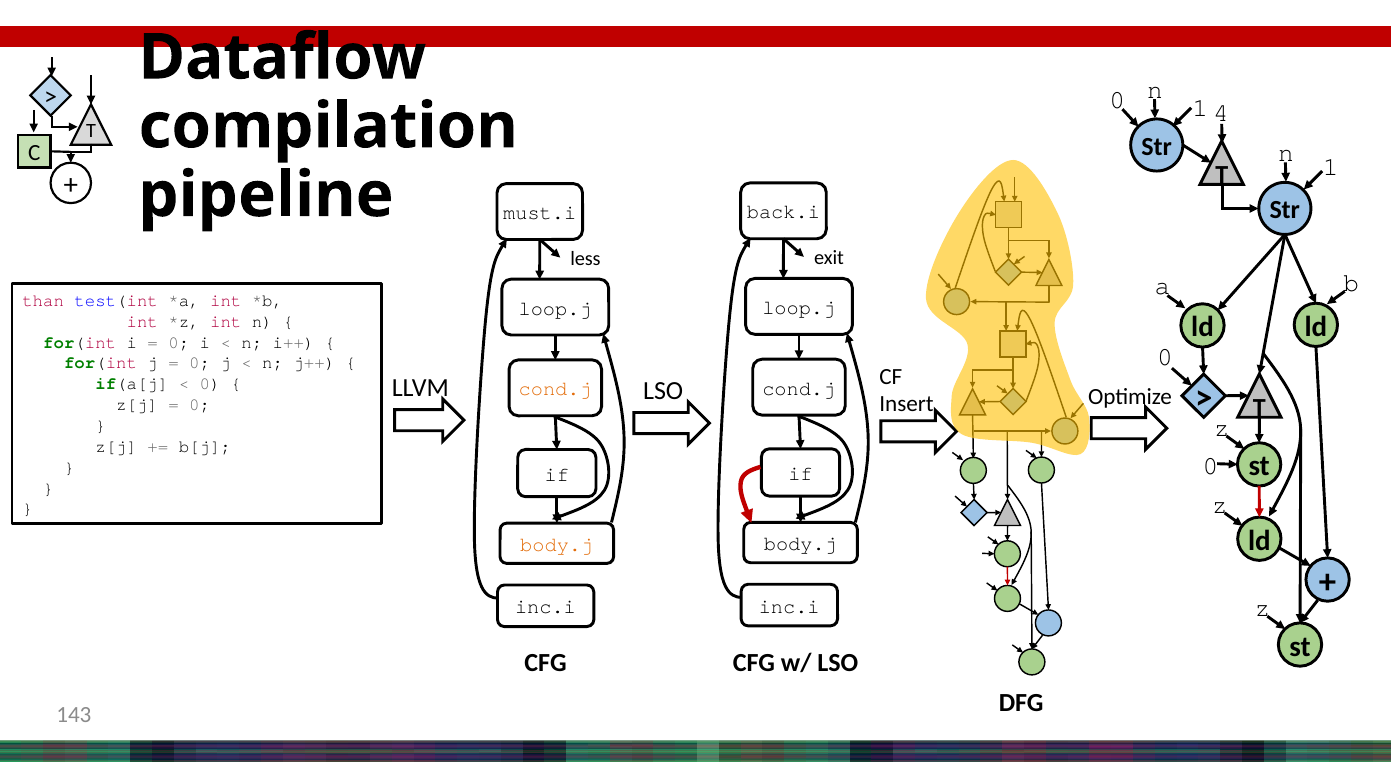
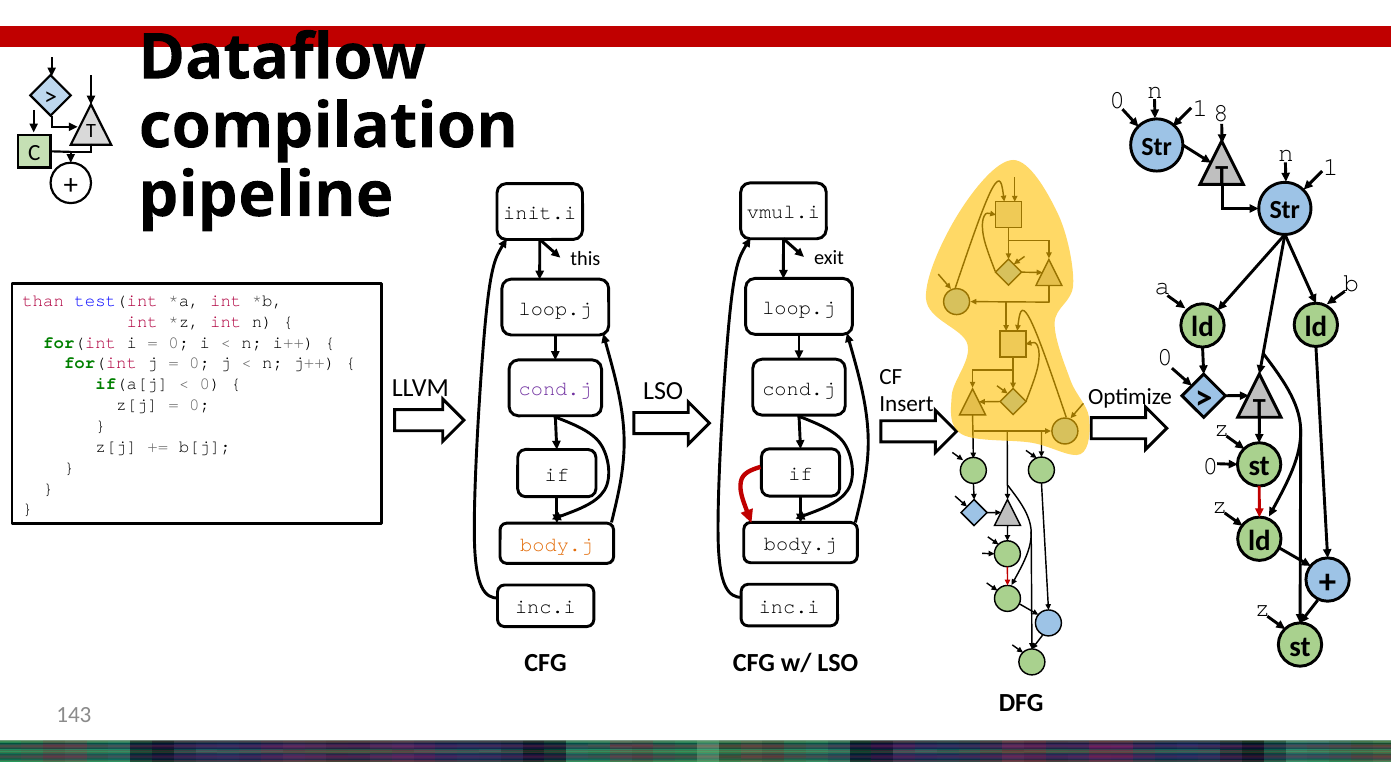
4: 4 -> 8 (1221, 113)
back.i: back.i -> vmul.i (783, 212)
must.i: must.i -> init.i (540, 213)
less: less -> this (585, 259)
cond.j colour: orange -> purple (555, 389)
